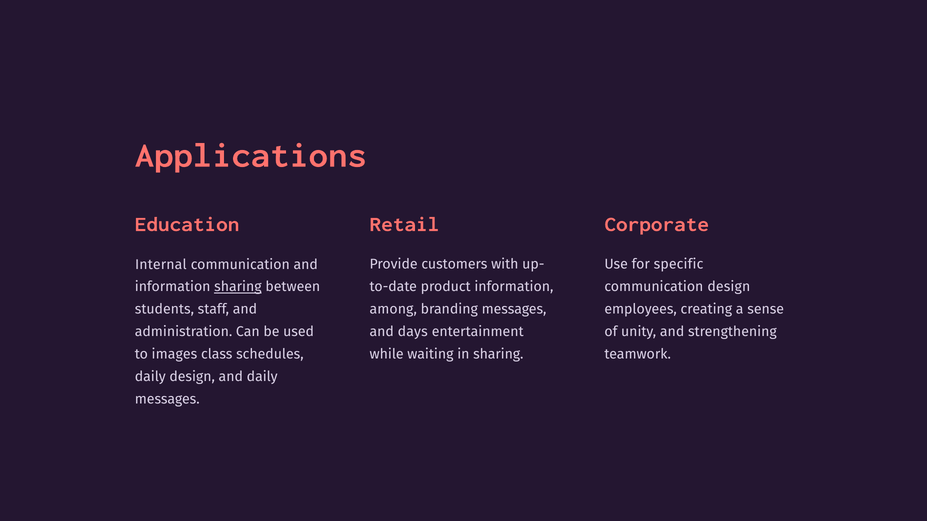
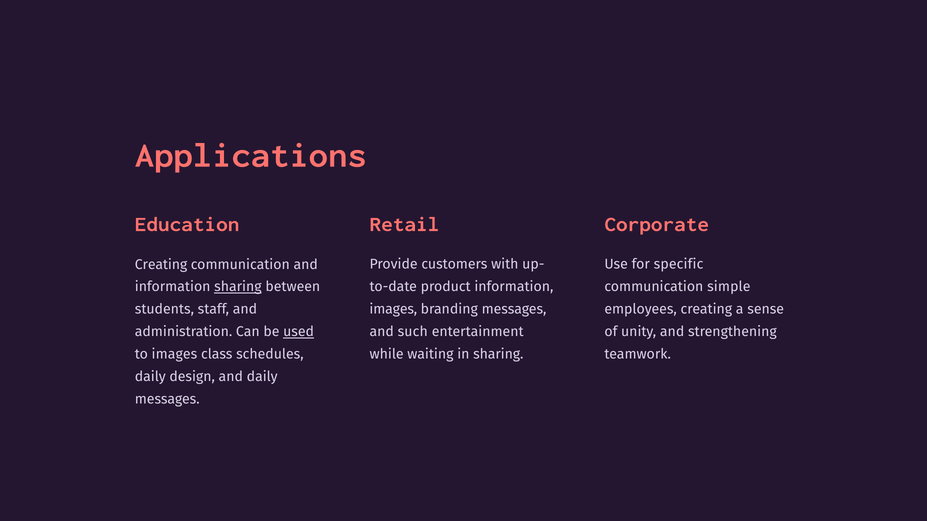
Internal: Internal -> Creating (161, 265)
communication design: design -> simple (729, 287)
among: among -> images (393, 310)
days: days -> such (413, 332)
used underline: none -> present (299, 332)
